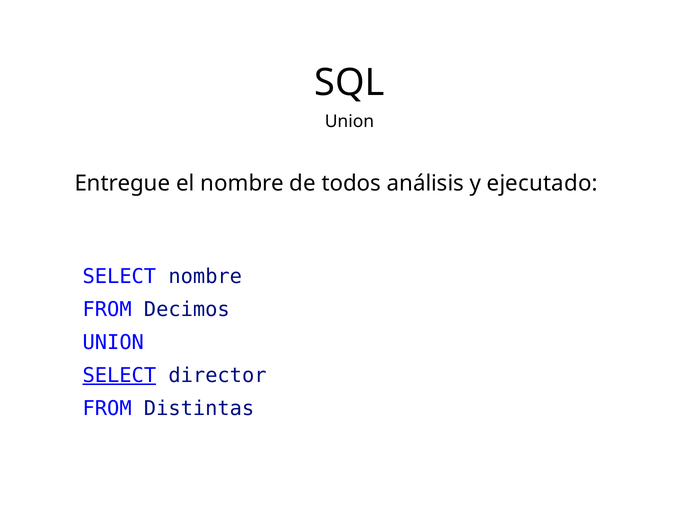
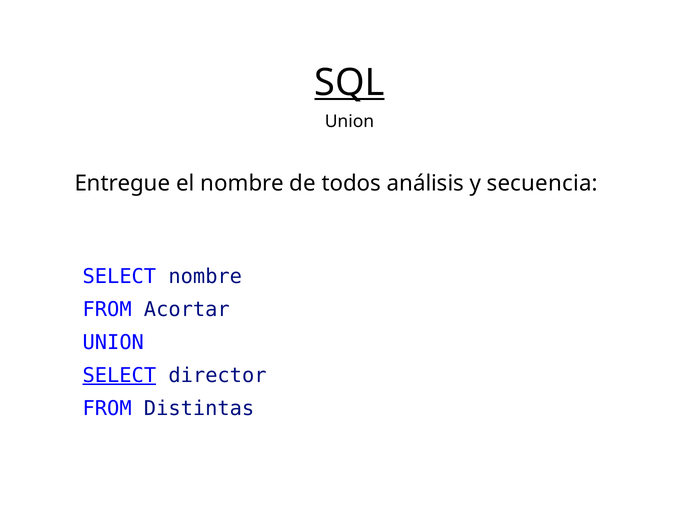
SQL underline: none -> present (350, 83)
ejecutado: ejecutado -> secuencia (542, 183)
Decimos: Decimos -> Acortar (187, 310)
